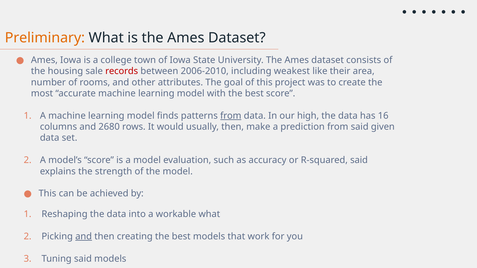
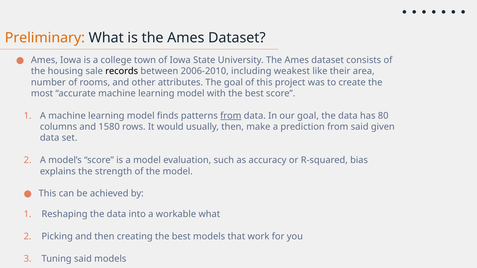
records colour: red -> black (122, 71)
our high: high -> goal (308, 116)
16: 16 -> 80 (383, 116)
2680: 2680 -> 1580 (109, 127)
R-squared said: said -> bias (359, 160)
and underline: present -> none (84, 237)
